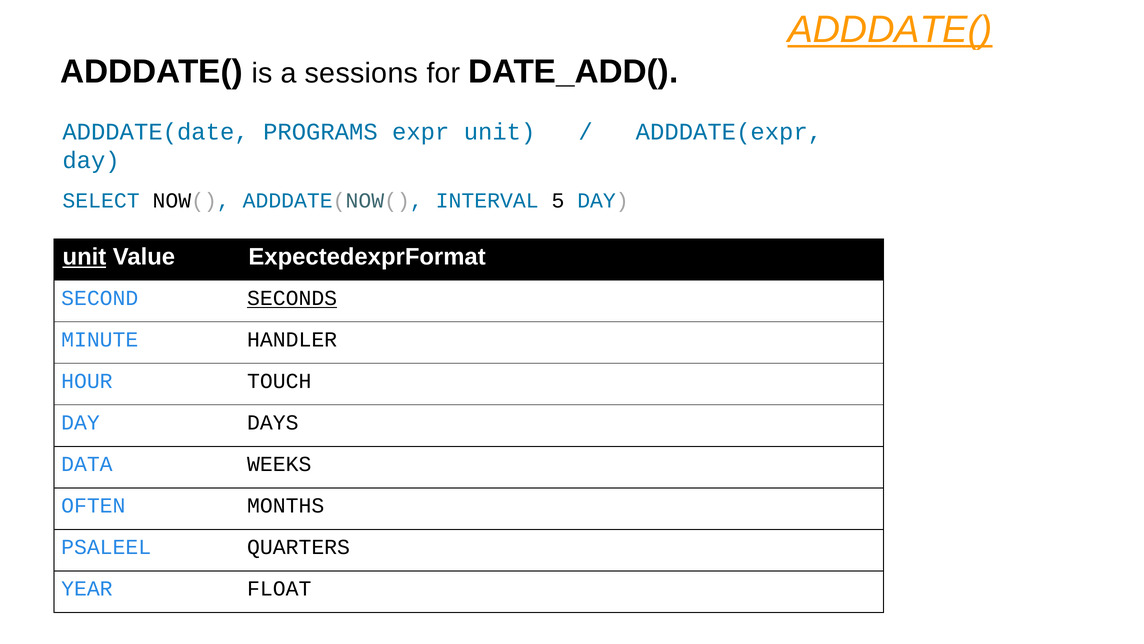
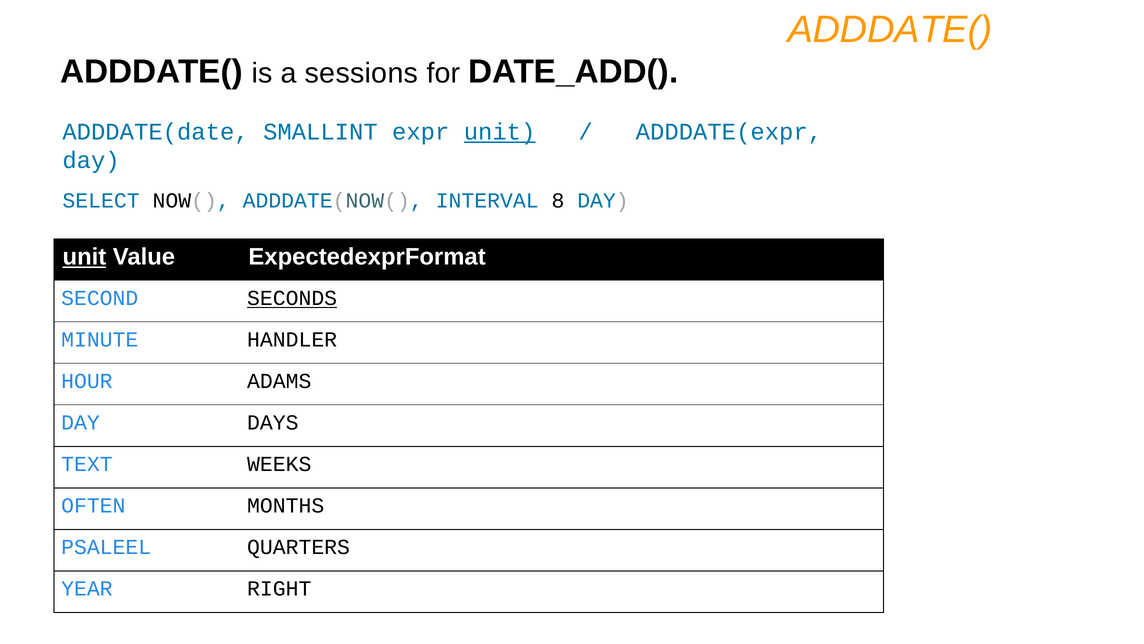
ADDDATE( underline: present -> none (890, 30)
PROGRAMS: PROGRAMS -> SMALLINT (320, 132)
unit underline: none -> present (500, 132)
5: 5 -> 8 (558, 201)
TOUCH: TOUCH -> ADAMS (279, 381)
DATA: DATA -> TEXT (87, 464)
FLOAT: FLOAT -> RIGHT (279, 588)
